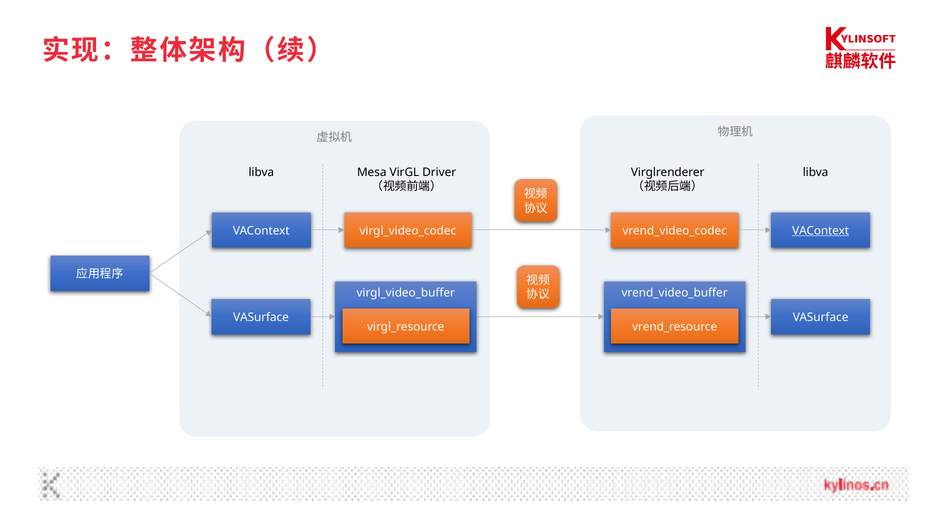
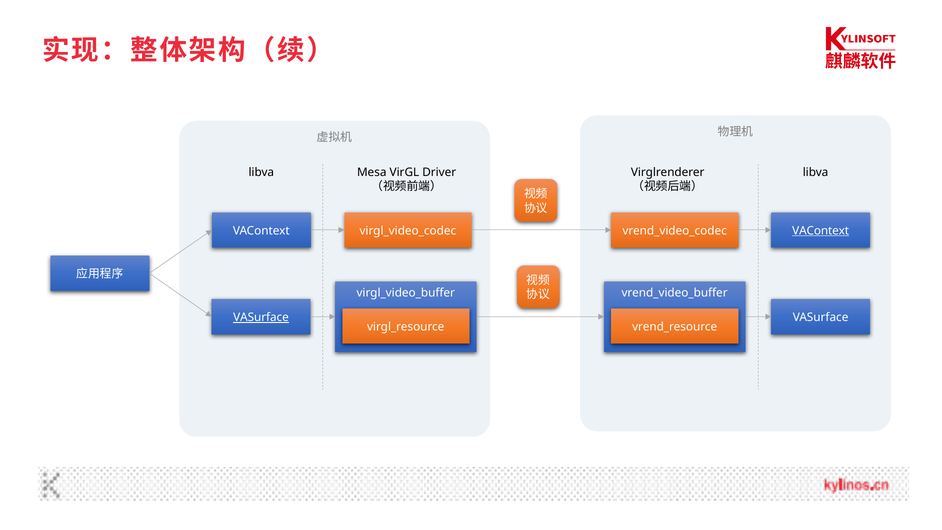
VASurface underline: none -> present (261, 317)
